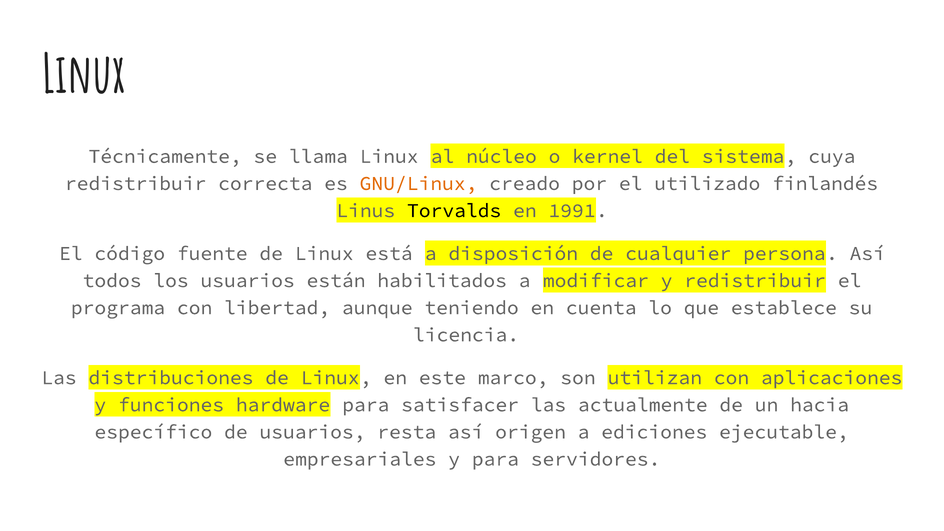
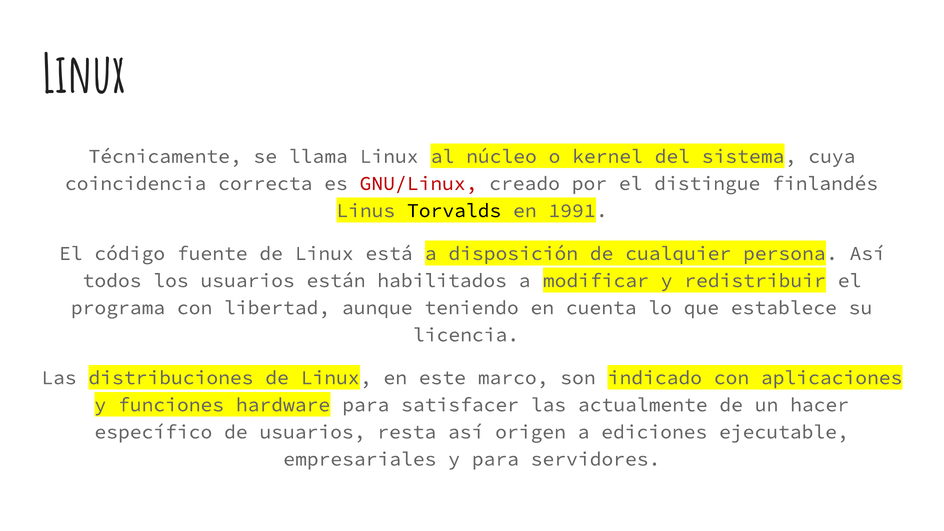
redistribuir: redistribuir -> coincidencia (136, 183)
GNU/Linux colour: orange -> red (419, 183)
utilizado: utilizado -> distingue (707, 183)
utilizan: utilizan -> indicado (655, 378)
hacia: hacia -> hacer (820, 405)
